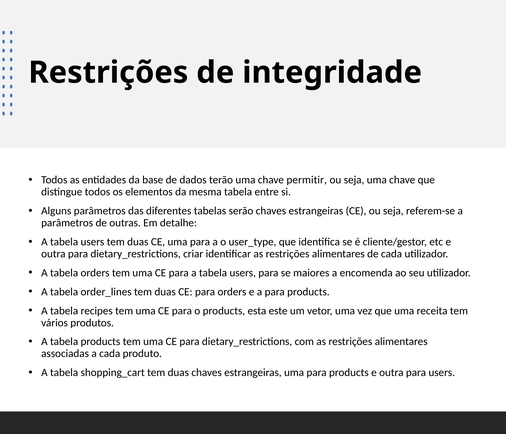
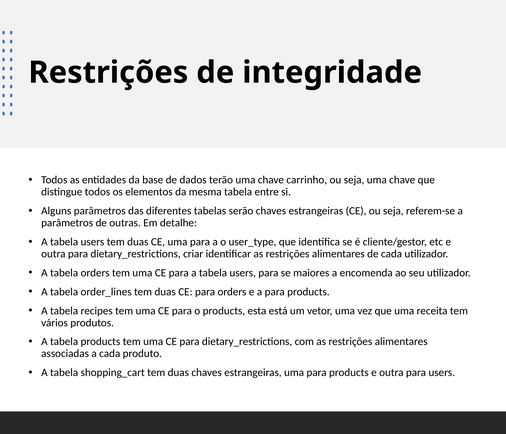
permitir: permitir -> carrinho (307, 180)
este: este -> está (278, 311)
